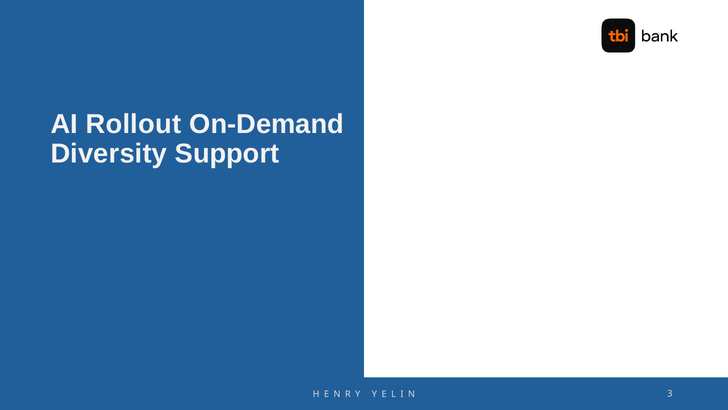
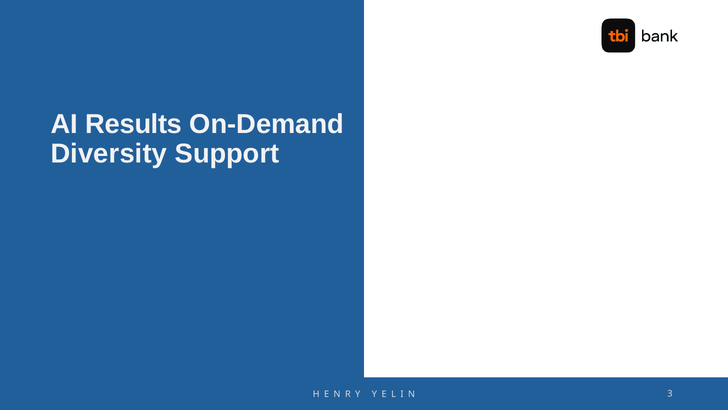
Rollout: Rollout -> Results (134, 124)
